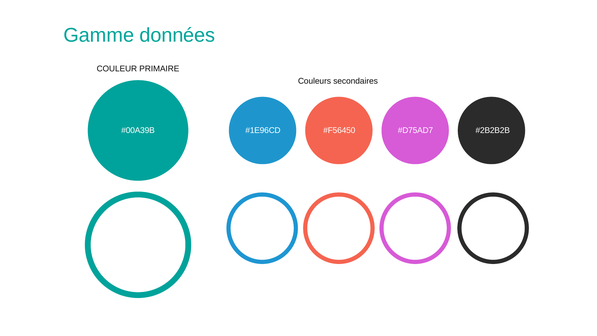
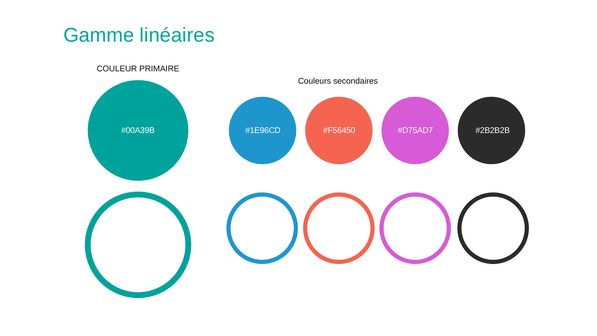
données: données -> linéaires (177, 35)
